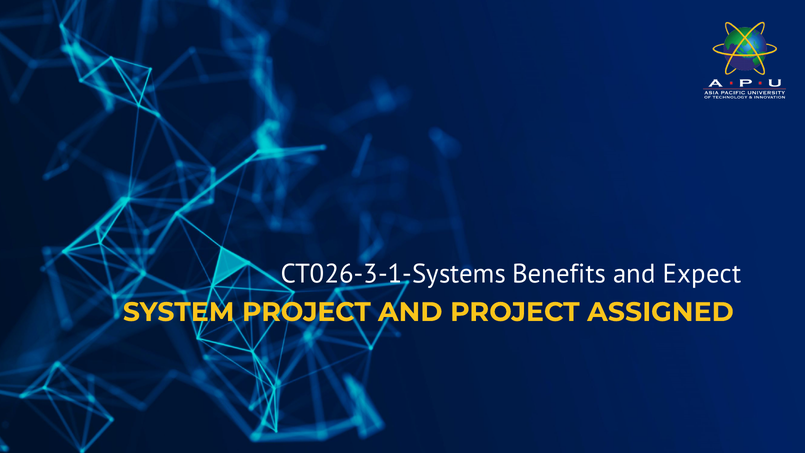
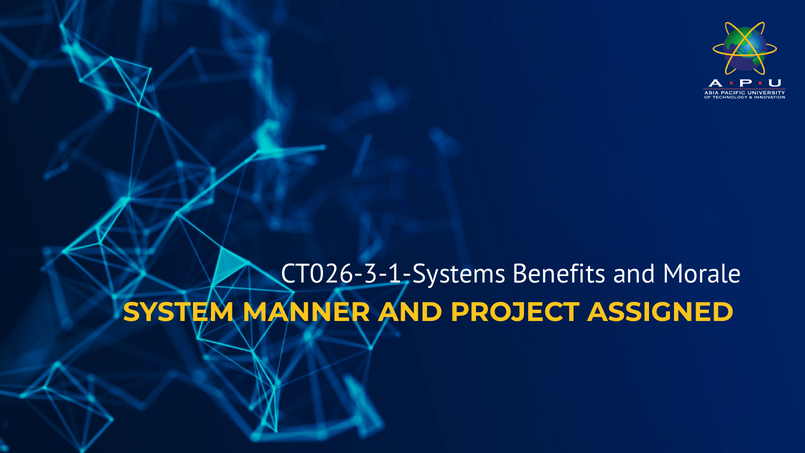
Expect: Expect -> Morale (702, 274)
SYSTEM PROJECT: PROJECT -> MANNER (306, 312)
